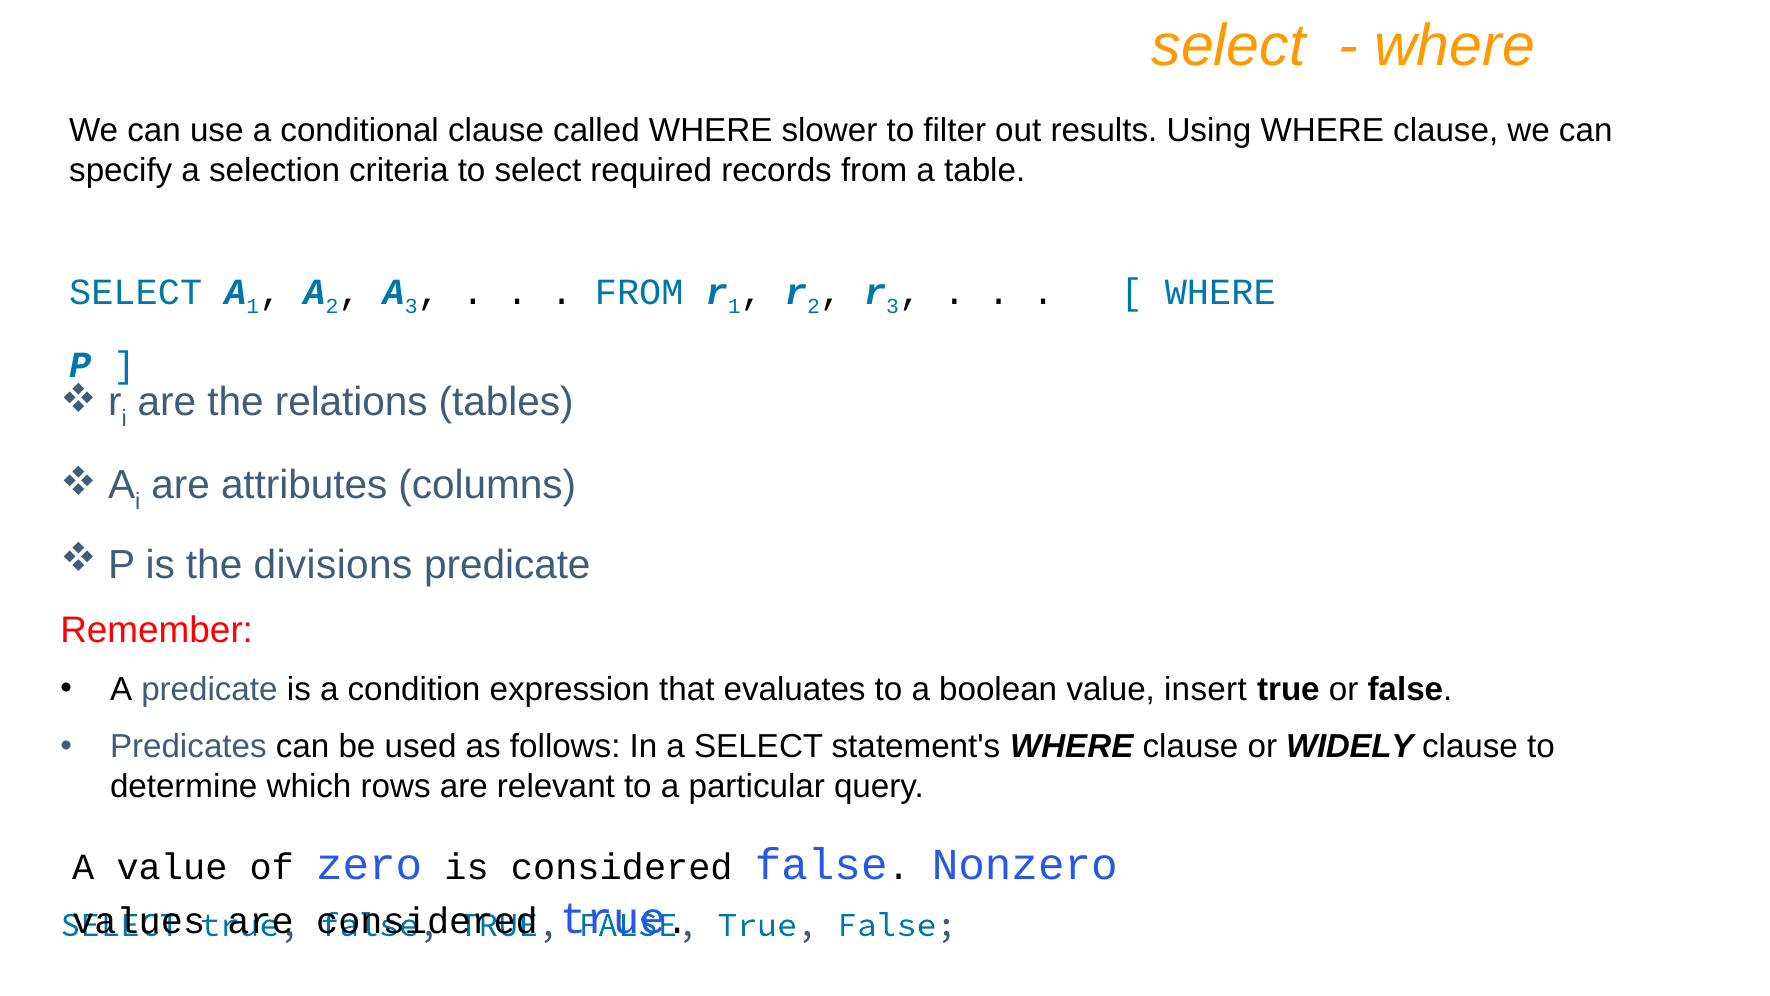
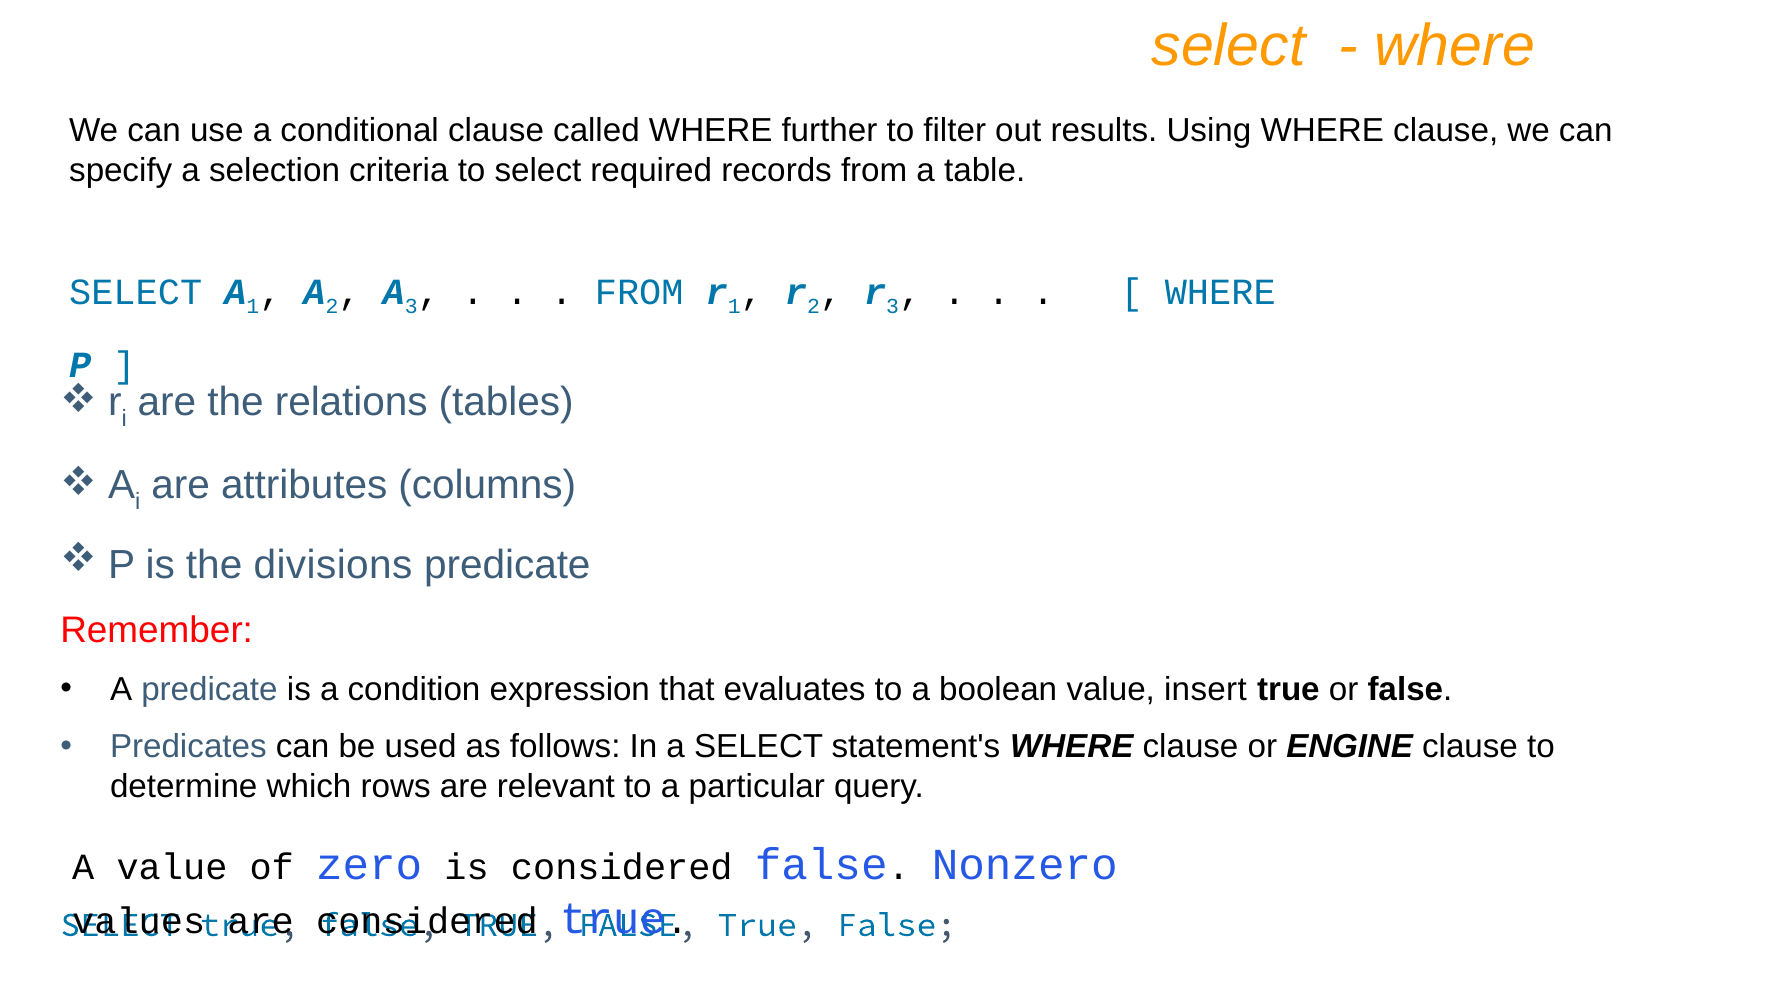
slower: slower -> further (829, 131)
WIDELY: WIDELY -> ENGINE (1350, 747)
